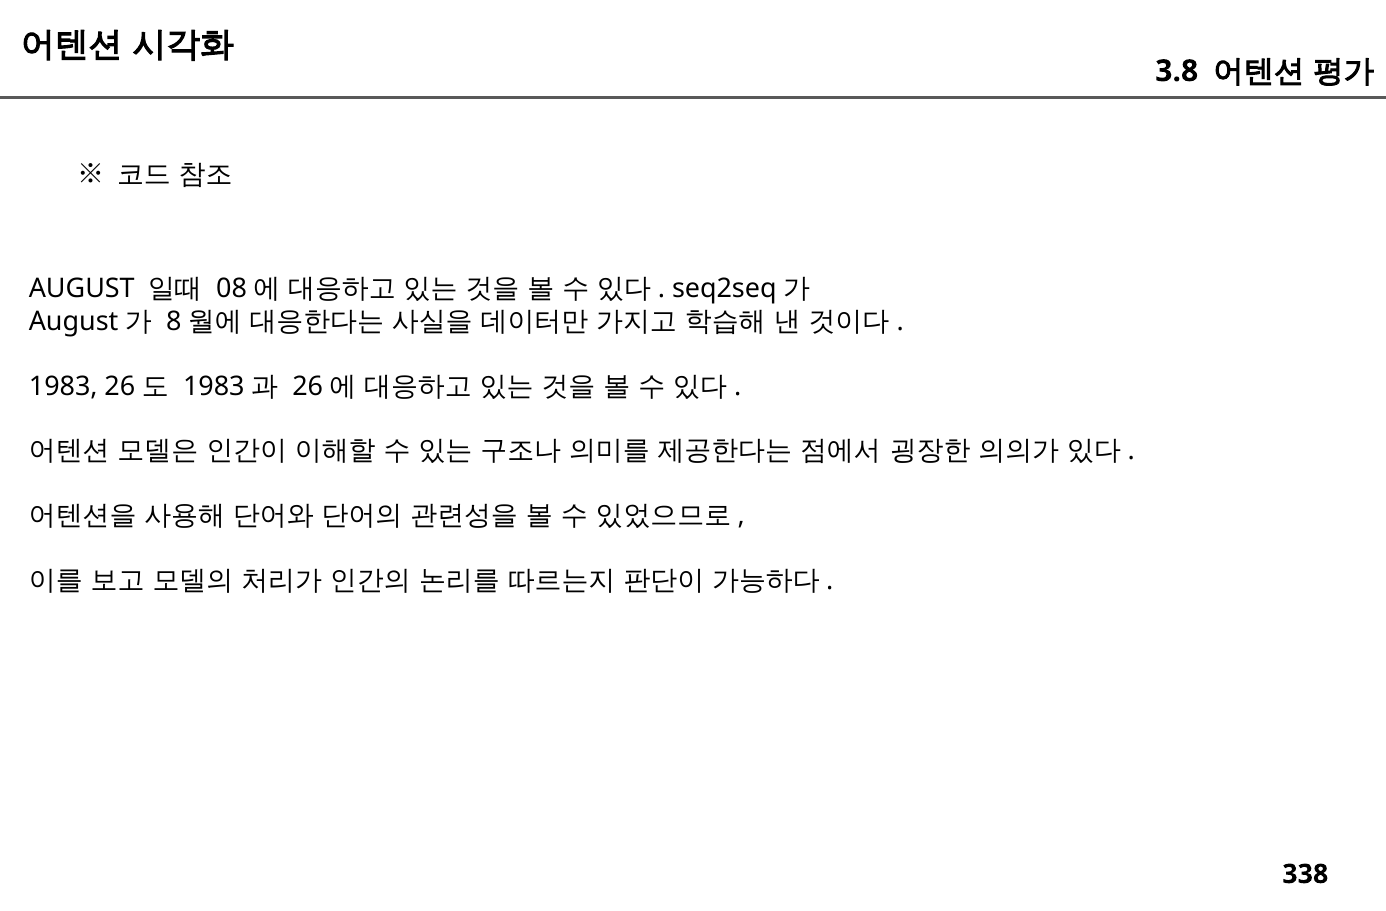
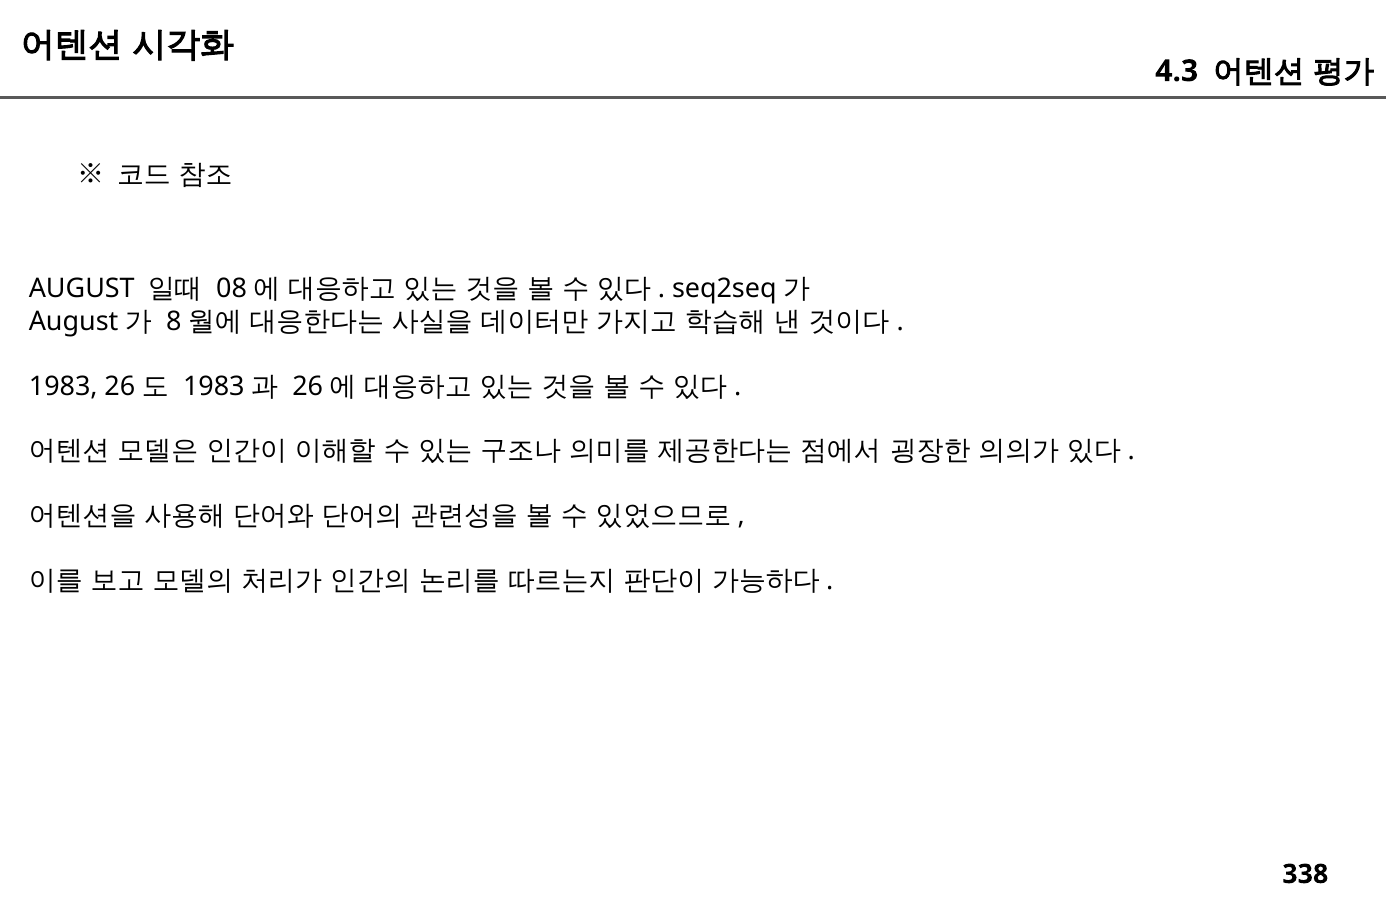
3.8: 3.8 -> 4.3 (1177, 71)
